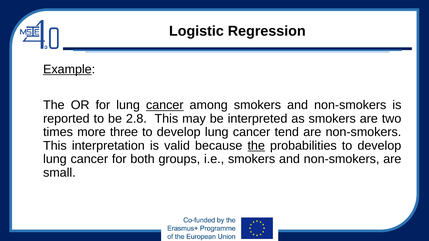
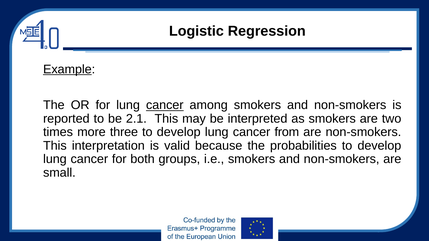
2.8: 2.8 -> 2.1 (136, 119)
tend: tend -> from (287, 132)
the underline: present -> none (256, 146)
